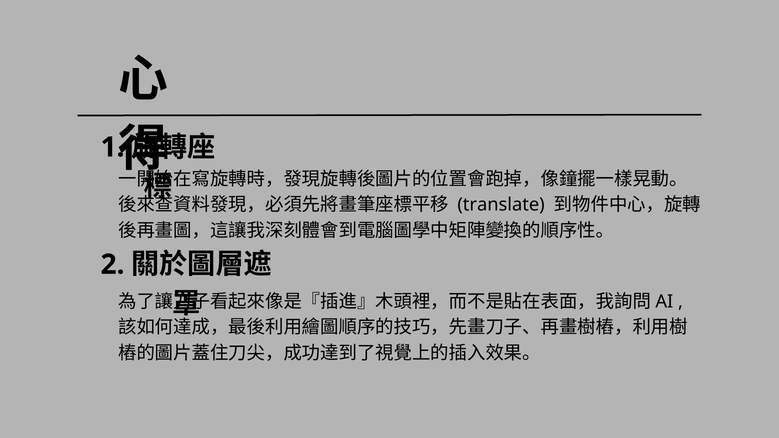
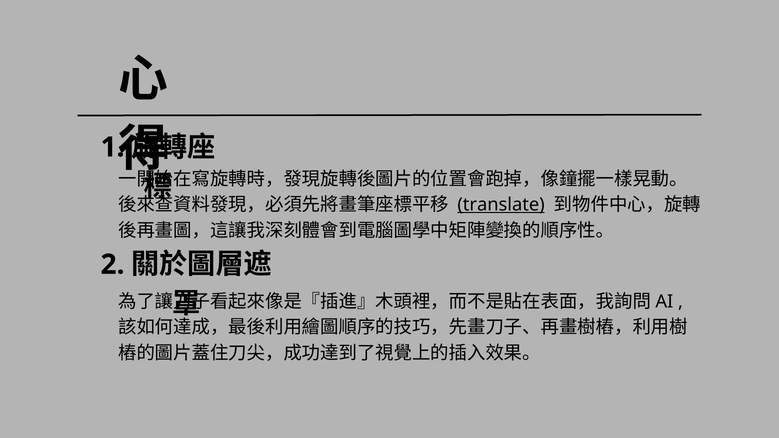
translate underline: none -> present (501, 205)
